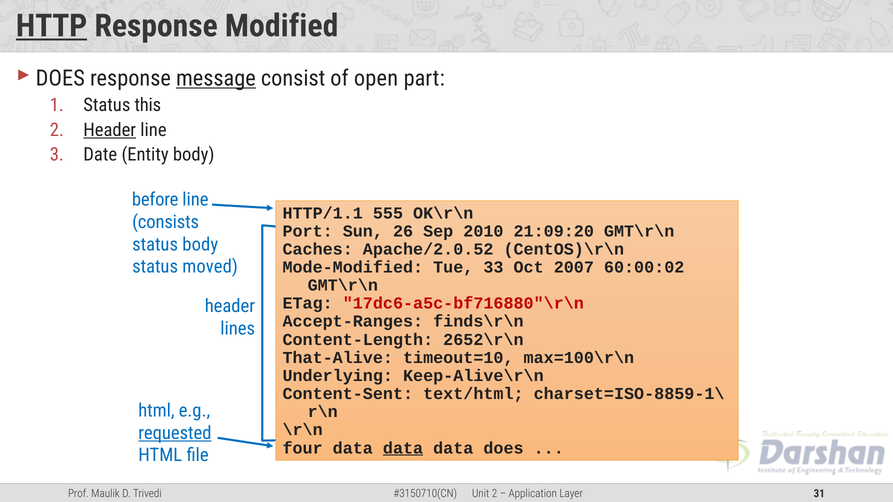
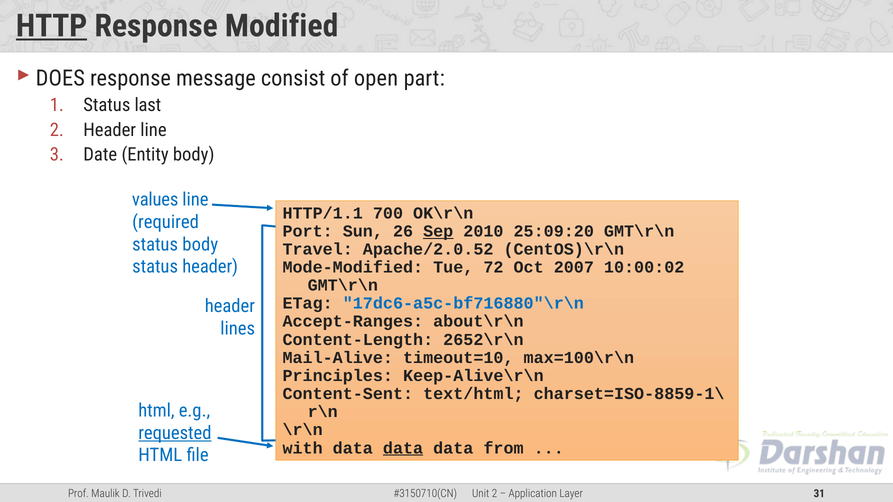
message underline: present -> none (216, 79)
this: this -> last (148, 105)
Header underline: present -> none (110, 130)
before: before -> values (155, 200)
555: 555 -> 700 (388, 213)
consists: consists -> required (166, 222)
Sep underline: none -> present (438, 231)
21:09:20: 21:09:20 -> 25:09:20 (554, 231)
Caches: Caches -> Travel (318, 249)
status moved: moved -> header (210, 267)
33: 33 -> 72 (493, 267)
60:00:02: 60:00:02 -> 10:00:02 (644, 267)
17dc6-a5c-bf716880"\r\n colour: red -> blue (463, 304)
finds\r\n: finds\r\n -> about\r\n (478, 322)
That-Alive: That-Alive -> Mail-Alive (338, 358)
Underlying: Underlying -> Principles (338, 376)
four: four -> with (303, 448)
data does: does -> from (504, 448)
